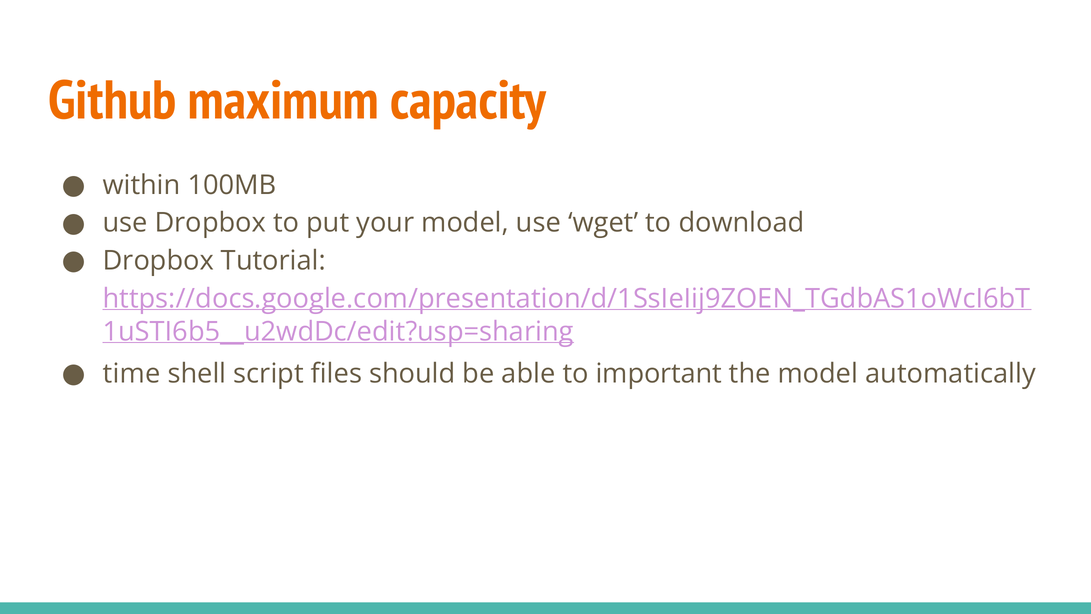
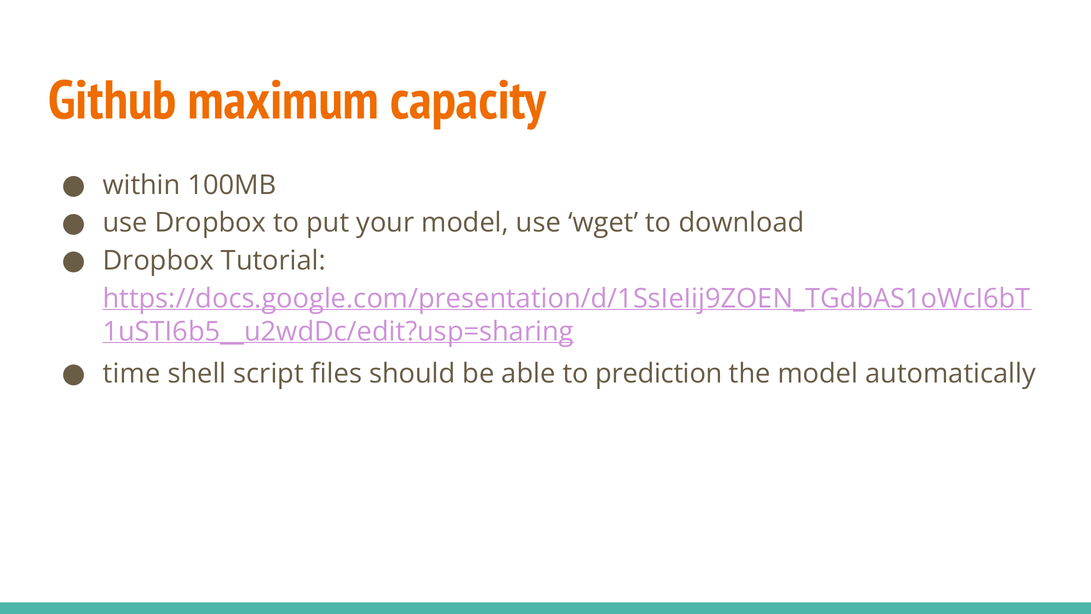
important: important -> prediction (659, 374)
